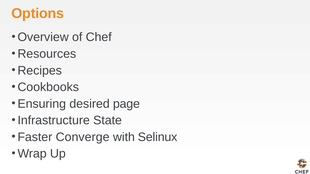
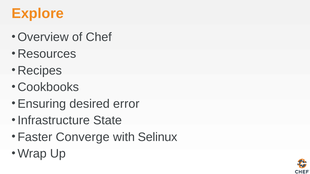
Options: Options -> Explore (38, 13)
page: page -> error (126, 104)
